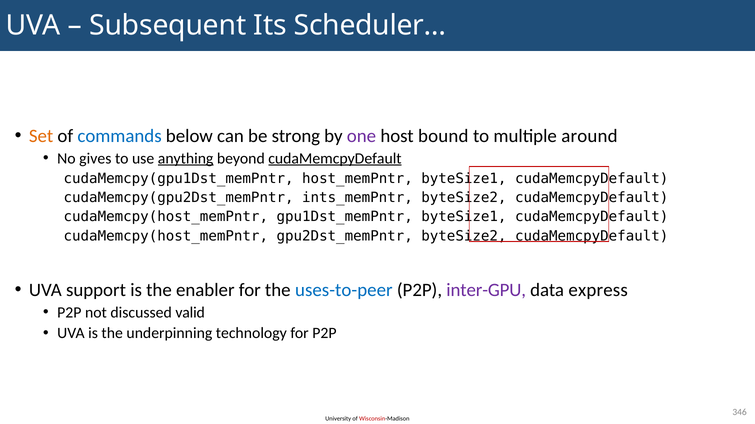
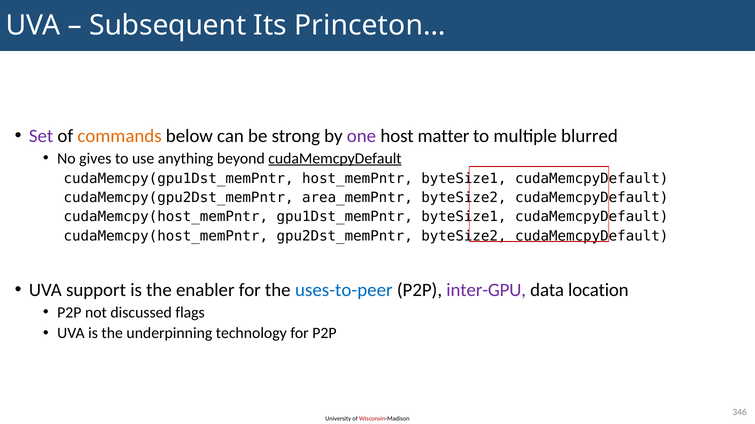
Scheduler…: Scheduler… -> Princeton… (370, 25)
Set colour: orange -> purple (41, 136)
commands colour: blue -> orange (120, 136)
bound: bound -> matter (443, 136)
around: around -> blurred (589, 136)
anything underline: present -> none (186, 159)
ints_memPntr: ints_memPntr -> area_memPntr (357, 198)
express: express -> location (598, 290)
valid: valid -> flags (190, 313)
